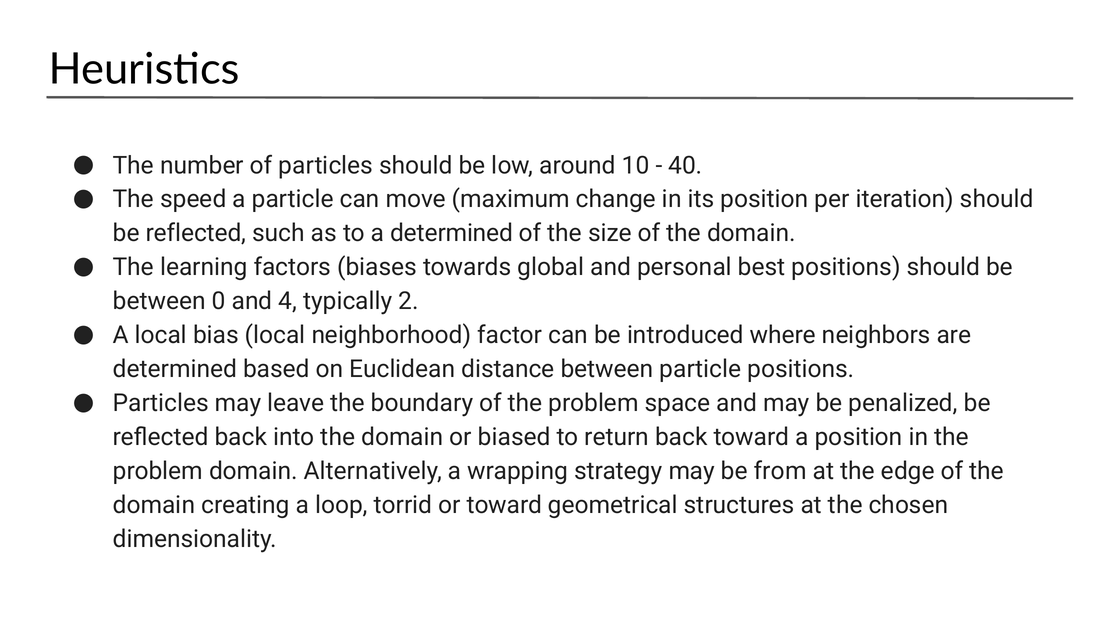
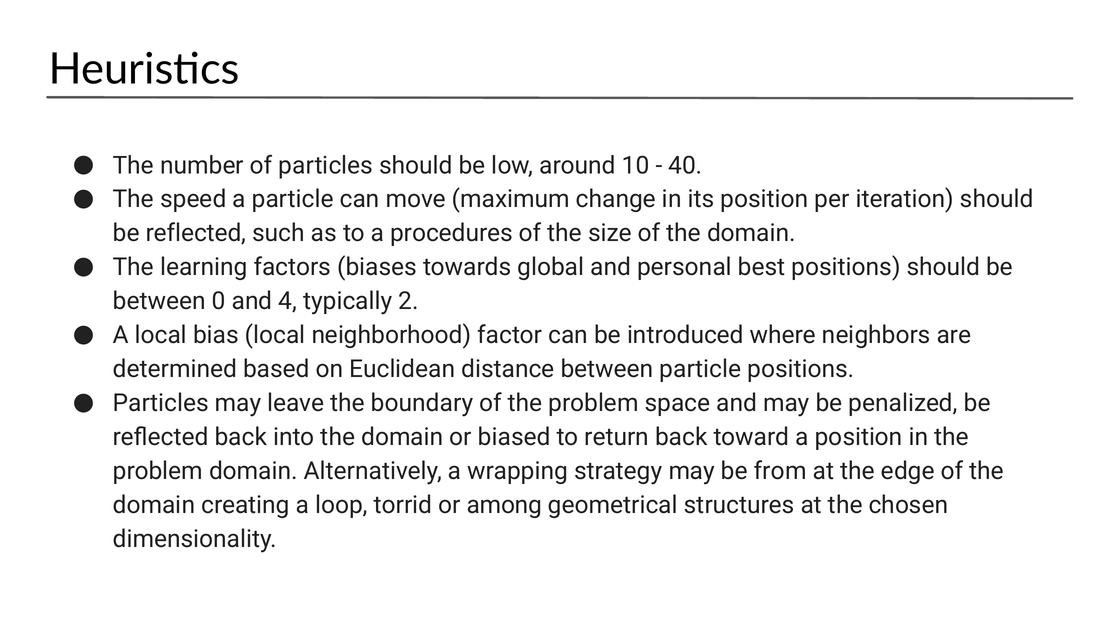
a determined: determined -> procedures (452, 233)
or toward: toward -> among (504, 505)
